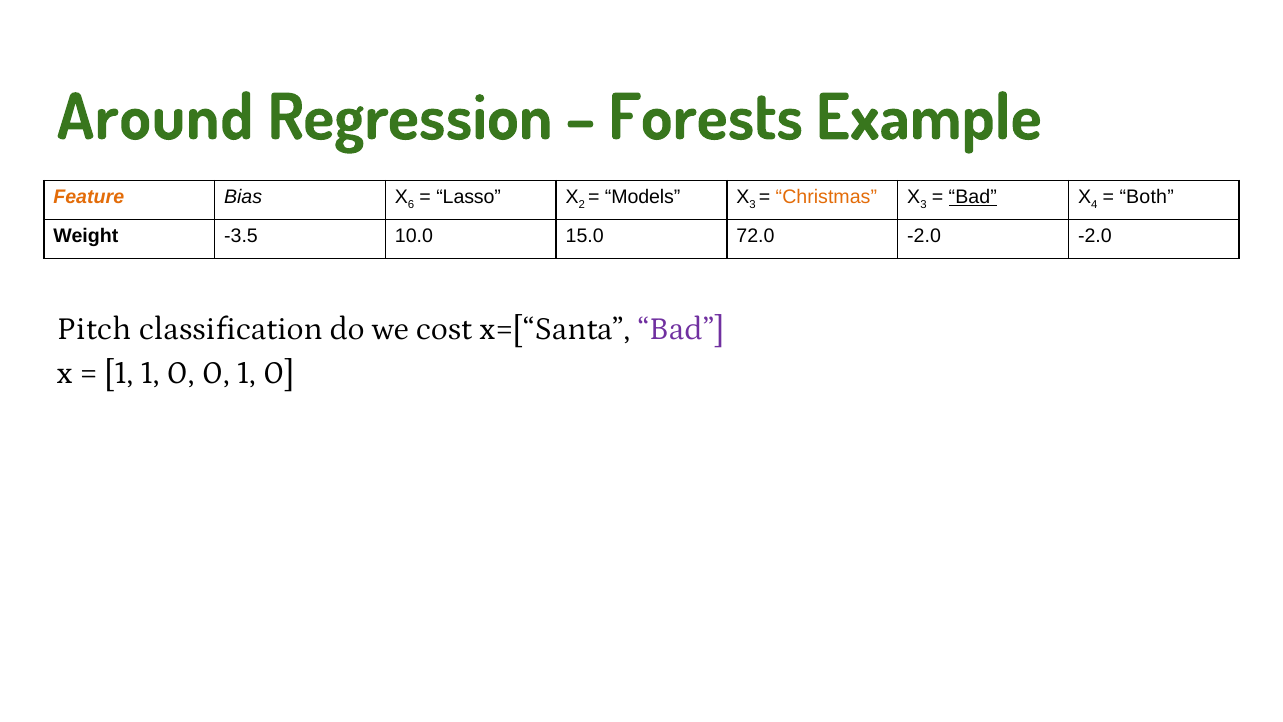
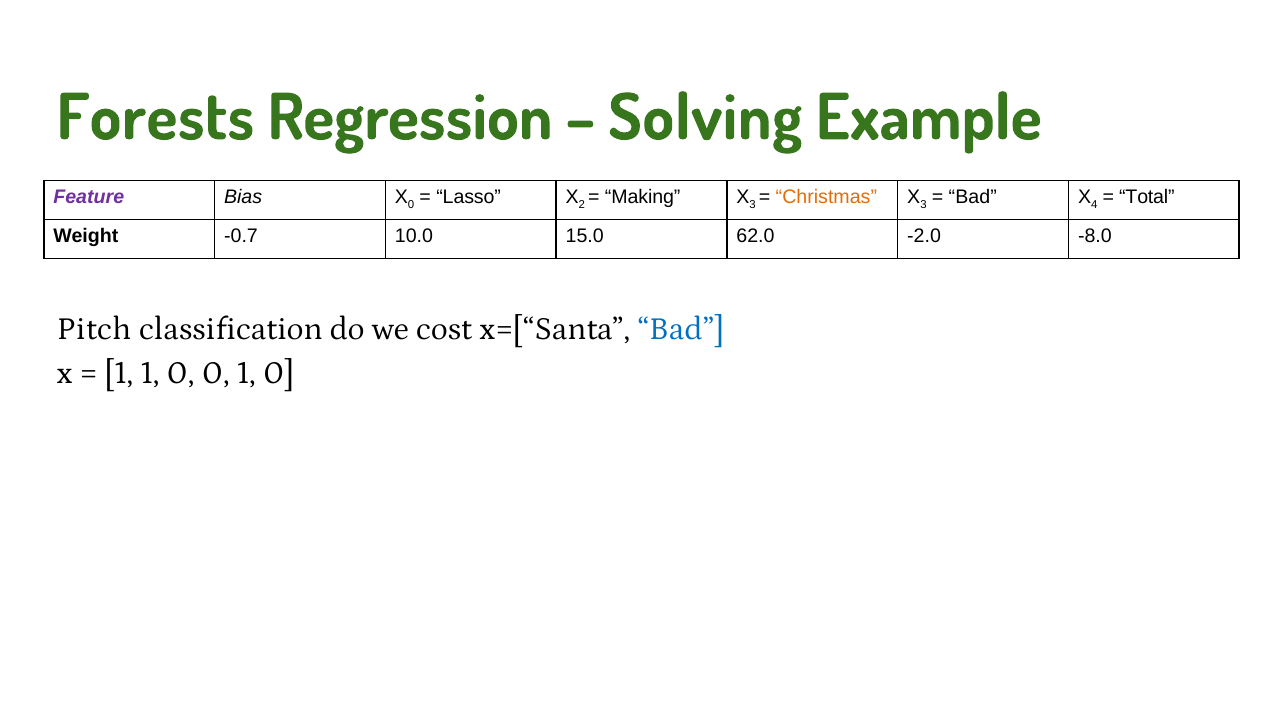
Around: Around -> Forests (155, 118)
Forests: Forests -> Solving (705, 118)
Feature colour: orange -> purple (89, 197)
X 6: 6 -> 0 (411, 204)
Models: Models -> Making (643, 197)
Bad underline: present -> none (973, 197)
Both: Both -> Total (1147, 197)
-3.5: -3.5 -> -0.7 (241, 236)
72.0: 72.0 -> 62.0 (755, 236)
-2.0 -2.0: -2.0 -> -8.0 (1095, 236)
Bad colour: purple -> blue (680, 329)
